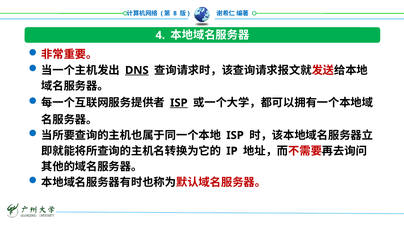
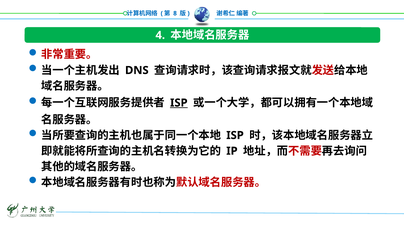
DNS underline: present -> none (137, 70)
